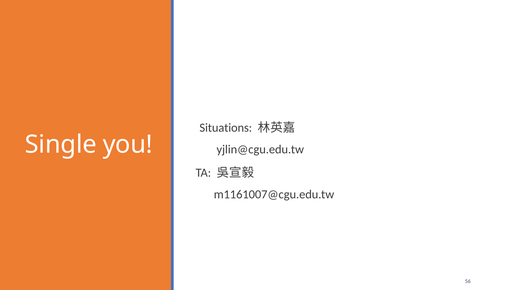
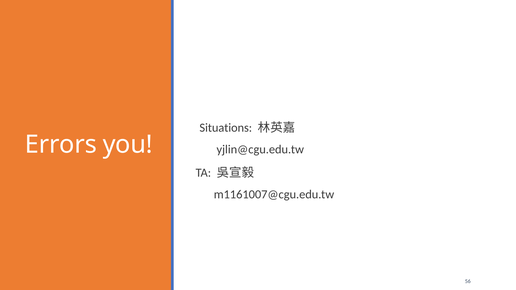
Single: Single -> Errors (61, 144)
